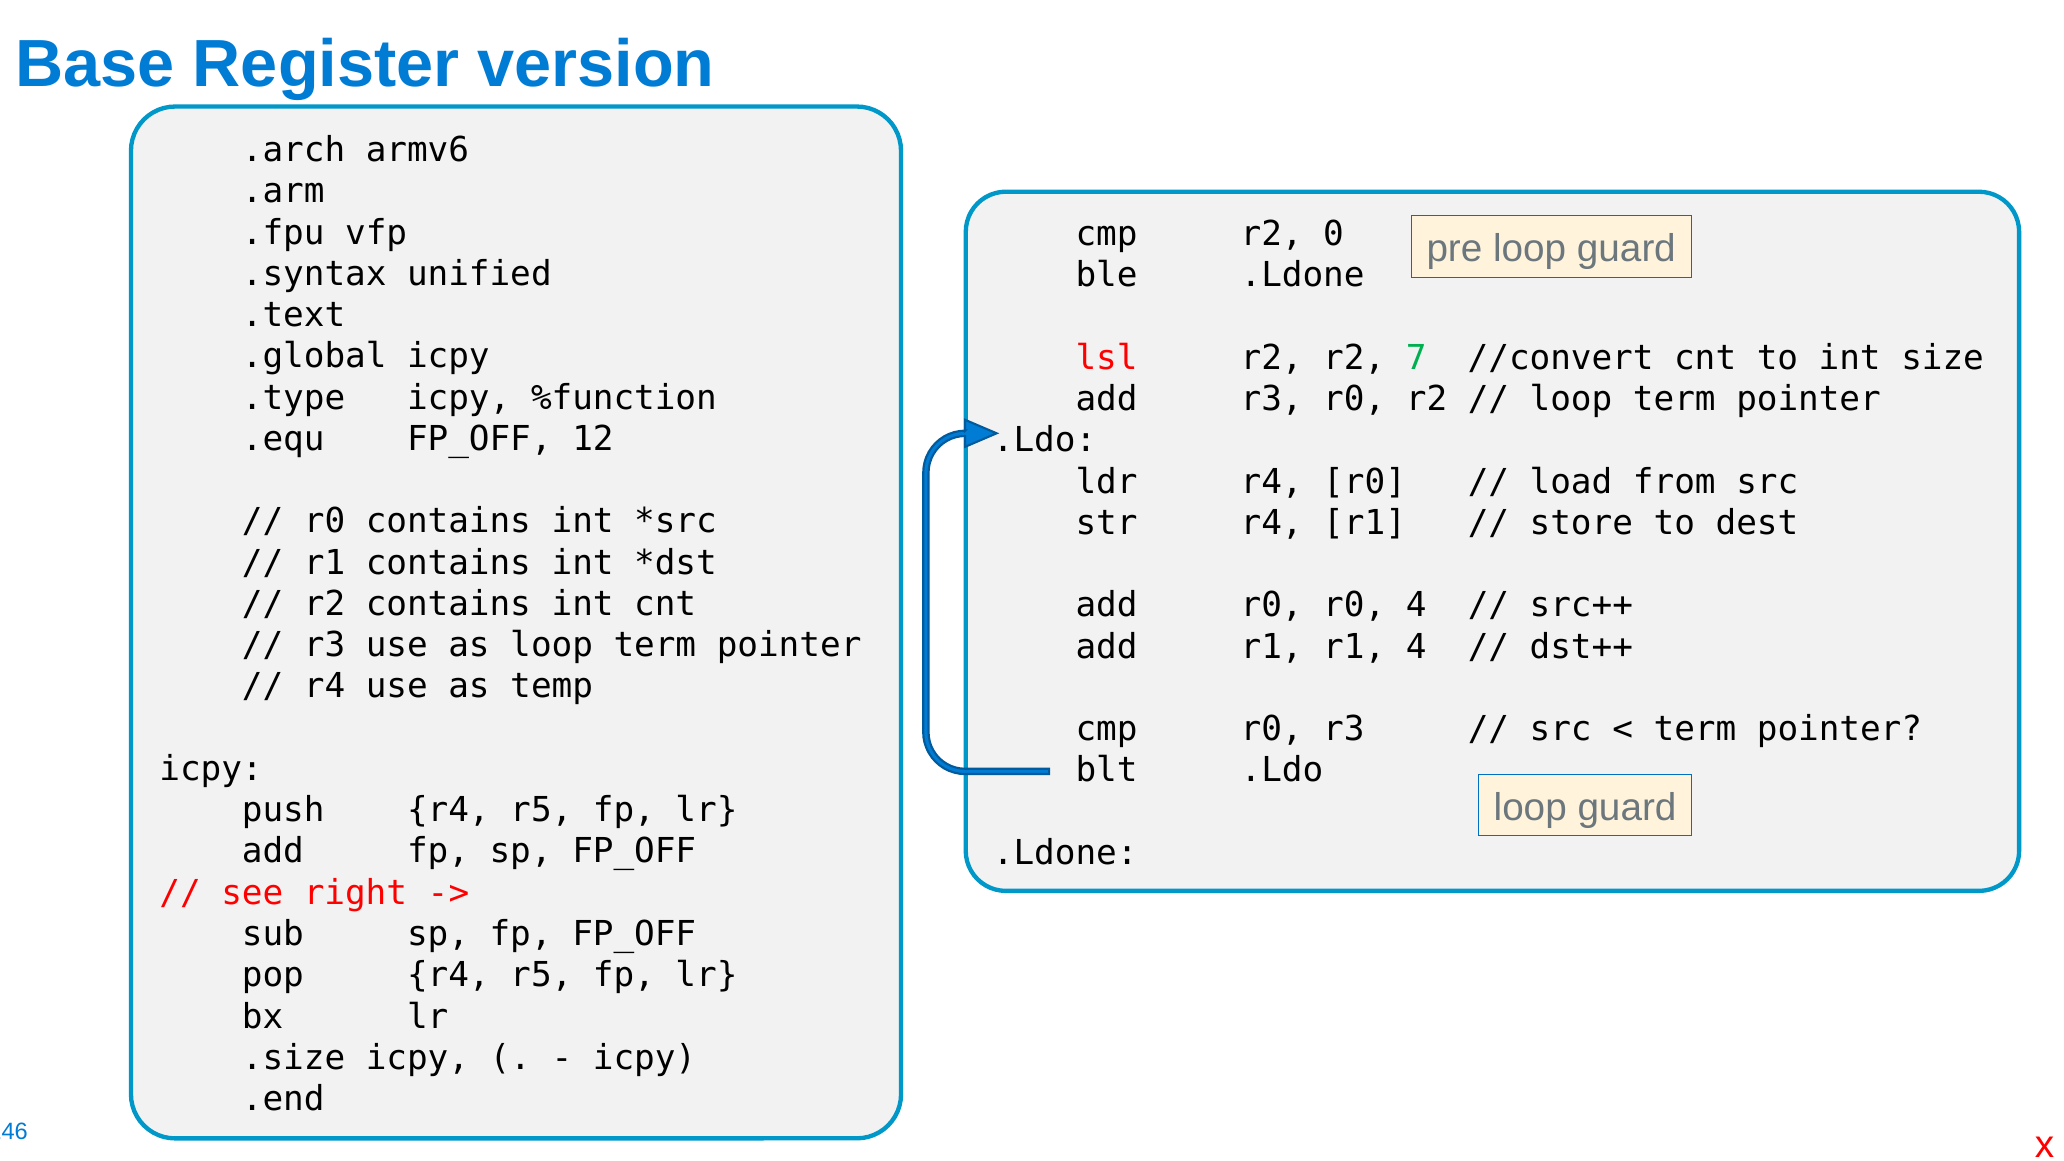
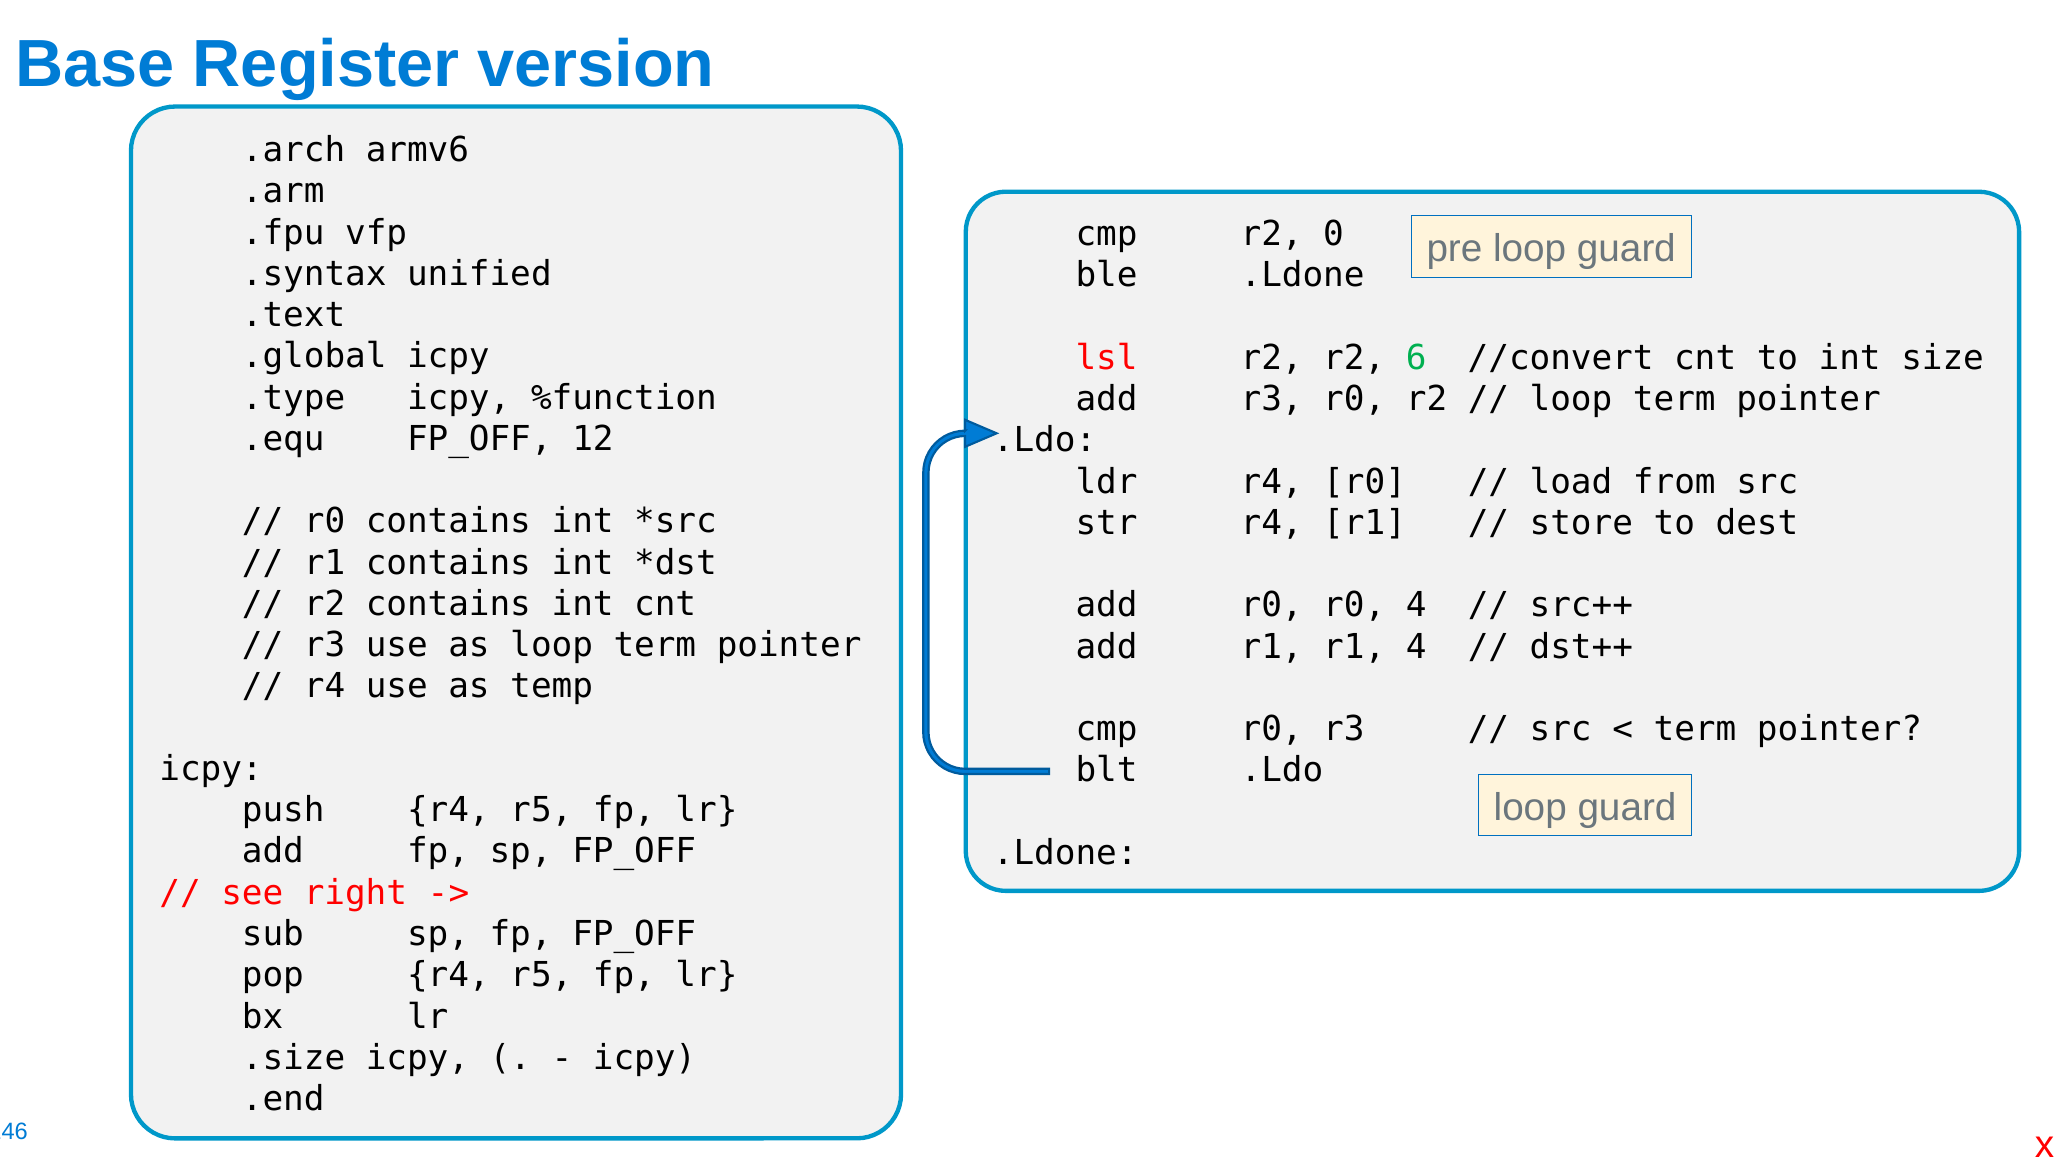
7: 7 -> 6 (1416, 358)
